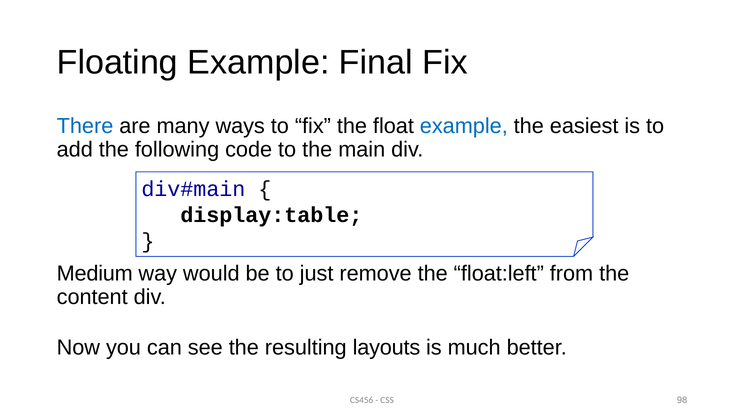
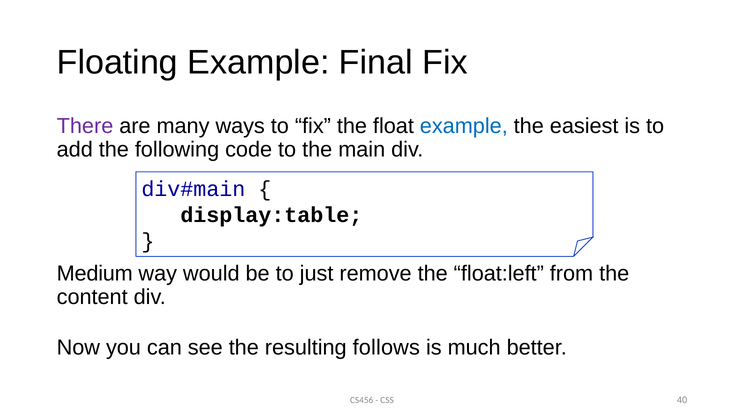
There colour: blue -> purple (85, 126)
layouts: layouts -> follows (386, 347)
98: 98 -> 40 (682, 400)
